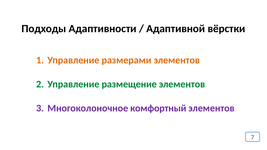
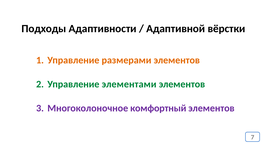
размещение: размещение -> элементами (129, 84)
